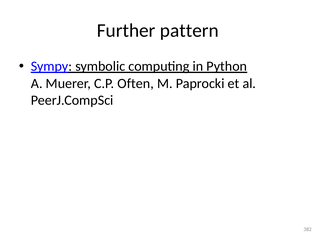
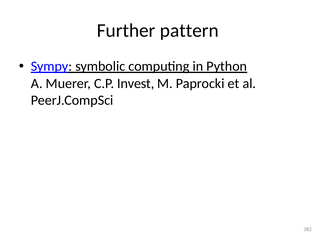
Often: Often -> Invest (136, 83)
